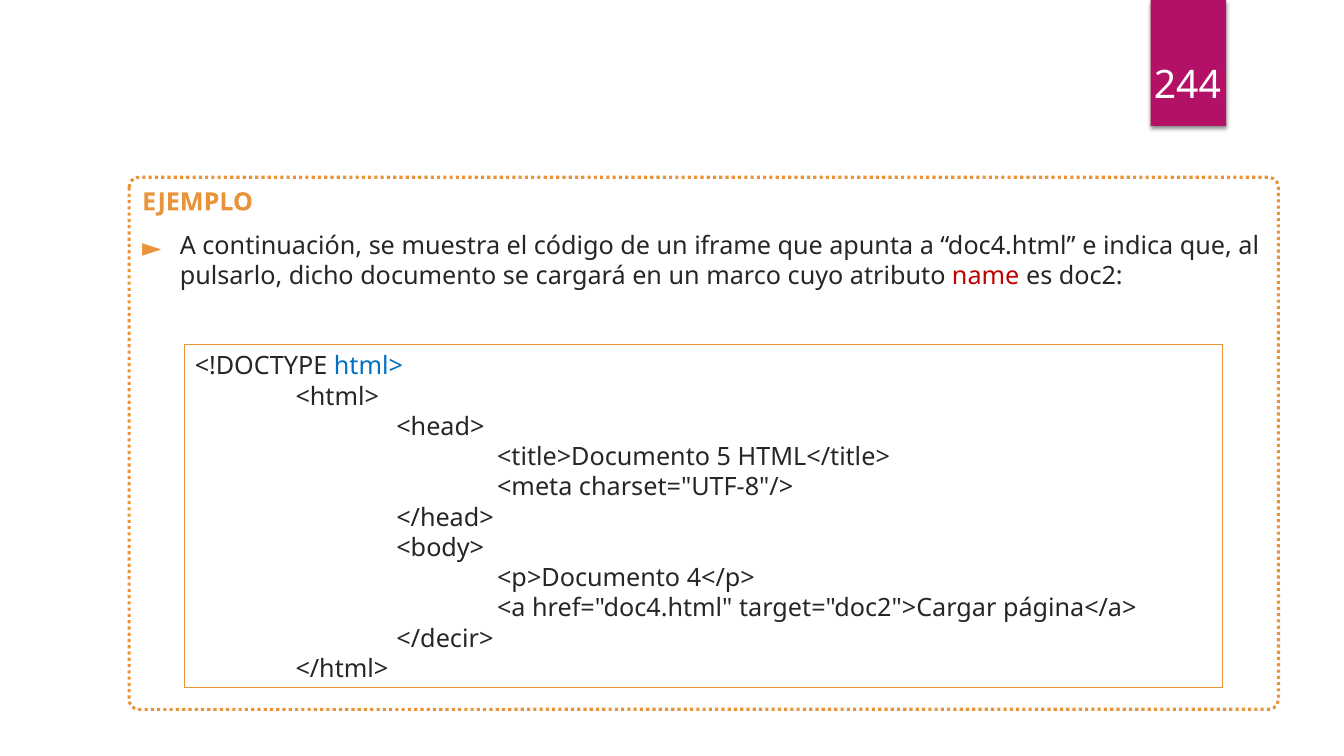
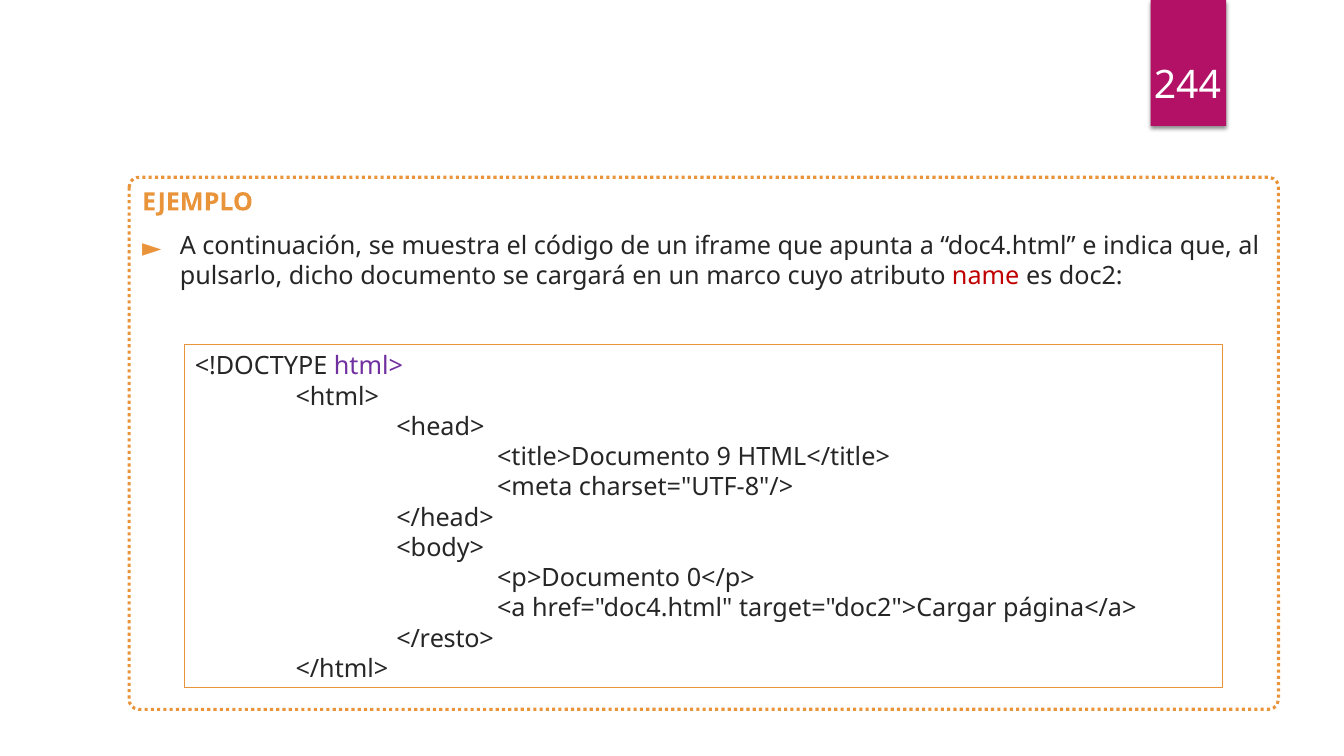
html> colour: blue -> purple (368, 367)
5: 5 -> 9 (724, 457)
4</p>: 4</p> -> 0</p> (721, 578)
</decir>: </decir> -> </resto> (445, 639)
